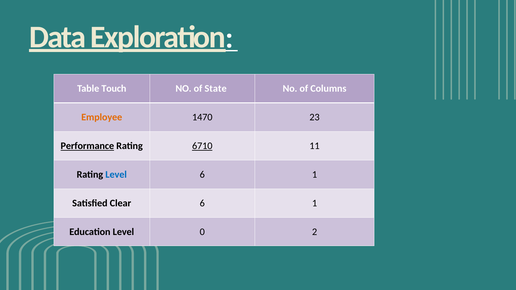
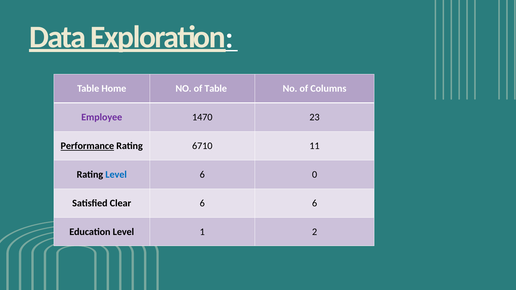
Touch: Touch -> Home (114, 89)
of State: State -> Table (216, 89)
Employee colour: orange -> purple (102, 117)
6710 underline: present -> none (202, 146)
1: 1 -> 0 (315, 175)
1: 1 -> 6 (315, 203)
0: 0 -> 1 (202, 232)
